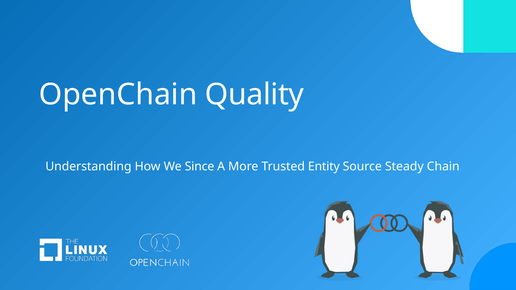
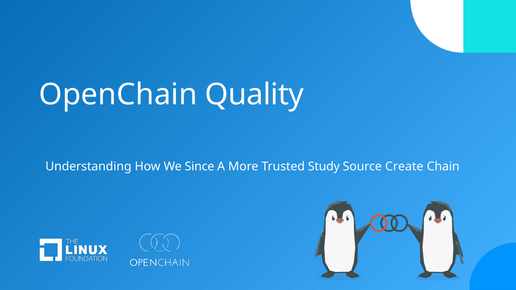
Entity: Entity -> Study (324, 167)
Steady: Steady -> Create (404, 167)
